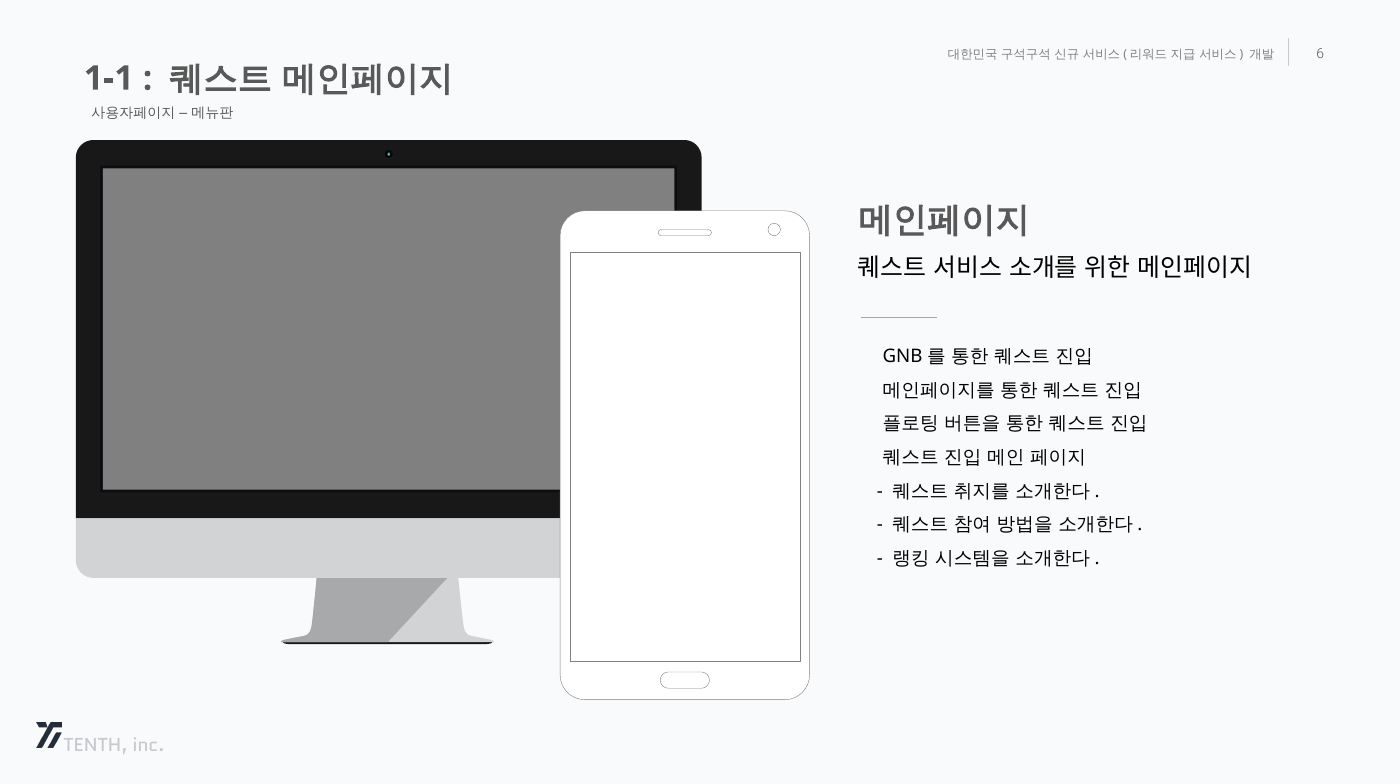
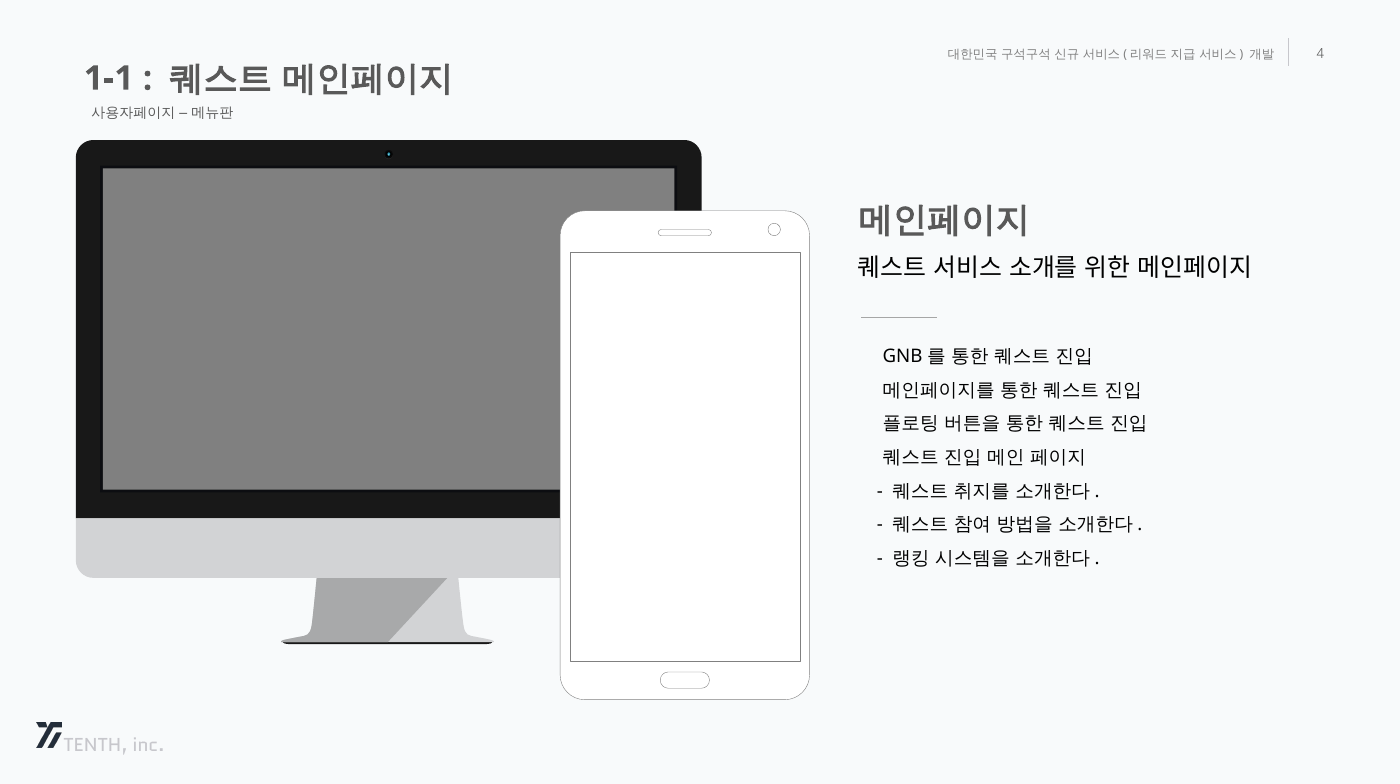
6: 6 -> 4 (1320, 54)
